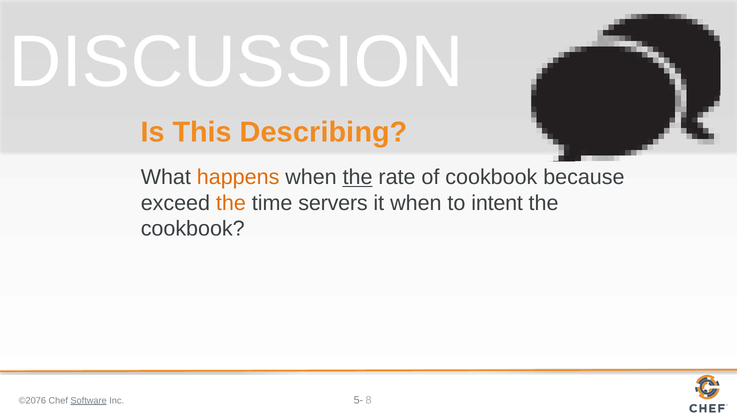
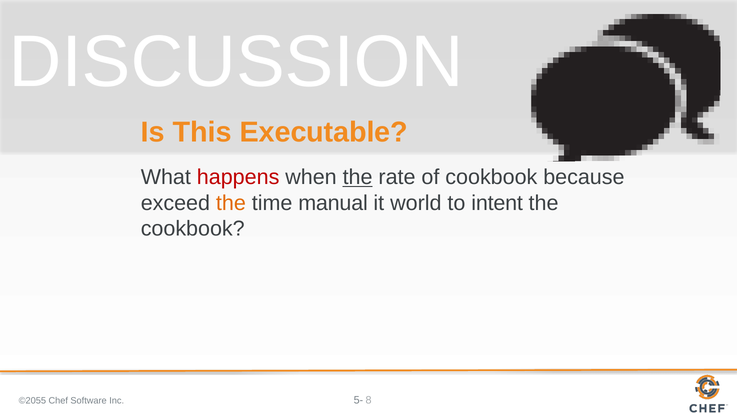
Describing: Describing -> Executable (324, 133)
happens colour: orange -> red (238, 177)
servers: servers -> manual (333, 203)
it when: when -> world (416, 203)
©2076: ©2076 -> ©2055 (32, 401)
Software underline: present -> none (89, 401)
